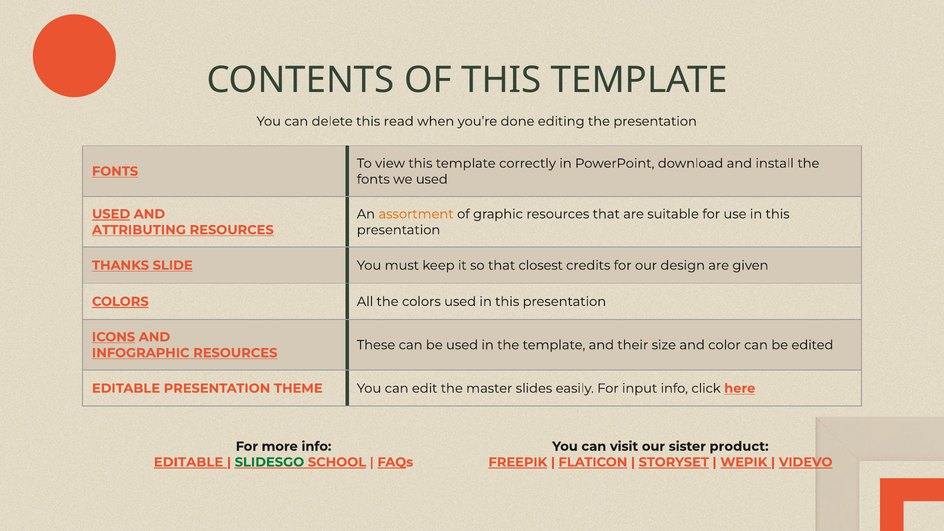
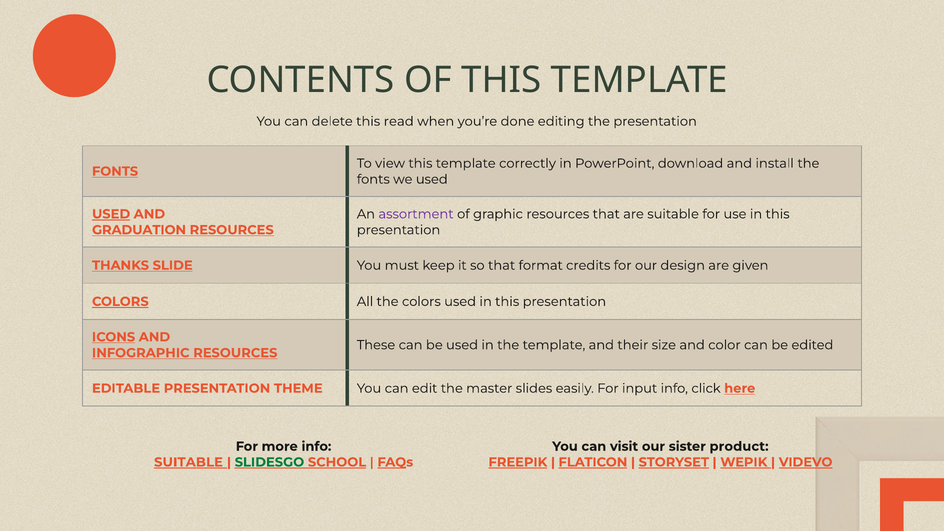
assortment colour: orange -> purple (416, 214)
ATTRIBUTING: ATTRIBUTING -> GRADUATION (139, 230)
closest: closest -> format (541, 265)
EDITABLE: EDITABLE -> SUITABLE (188, 462)
